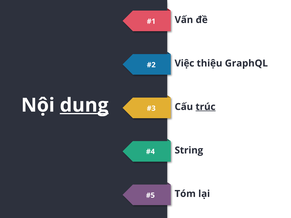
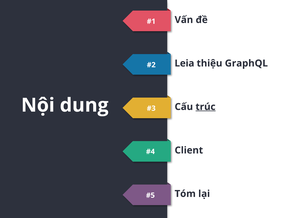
Việc: Việc -> Leia (184, 63)
dung underline: present -> none (84, 105)
String: String -> Client (189, 150)
